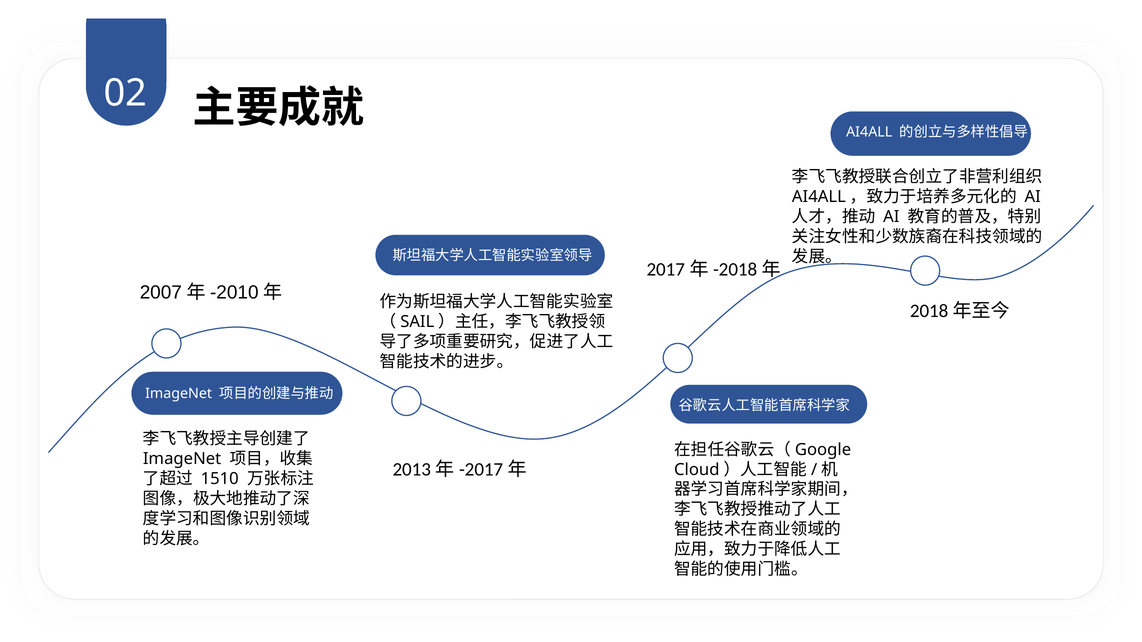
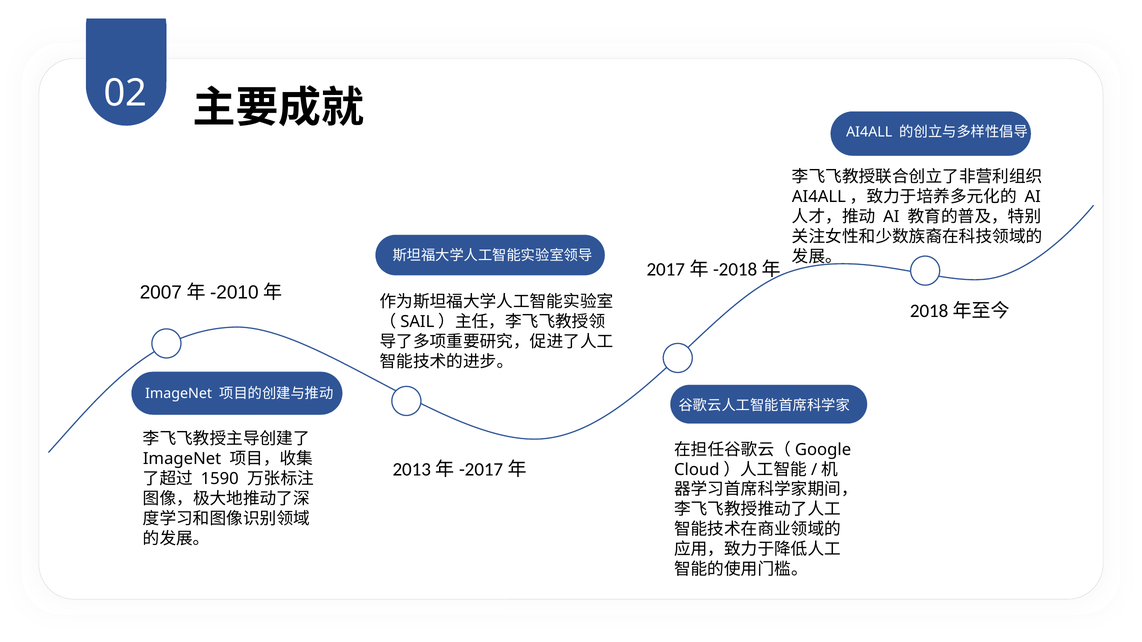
1510: 1510 -> 1590 (220, 479)
